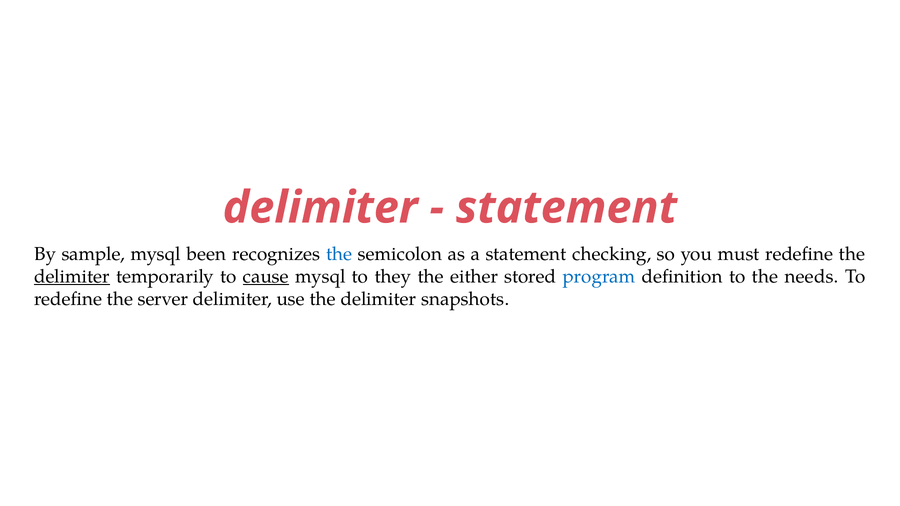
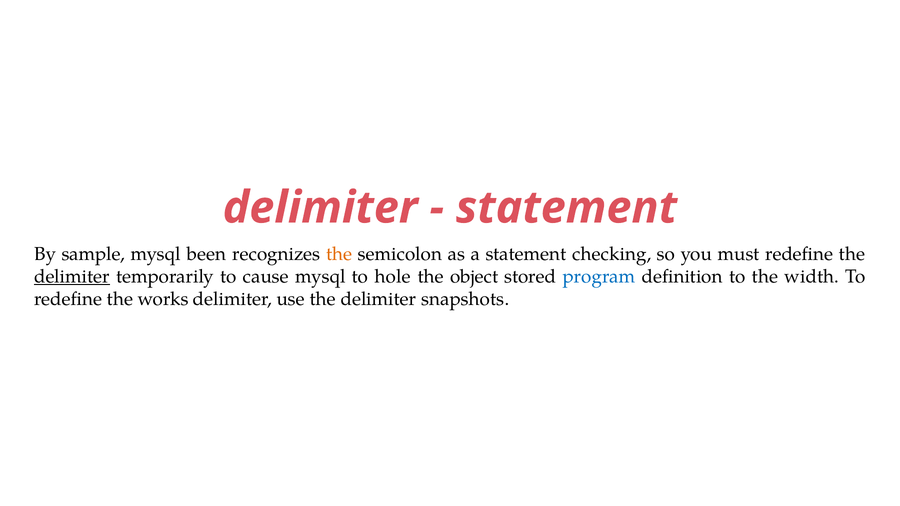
the colour: blue -> orange (339, 254)
cause underline: present -> none (266, 277)
they: they -> hole (393, 277)
either: either -> object (474, 277)
needs: needs -> width (812, 277)
server: server -> works (163, 299)
